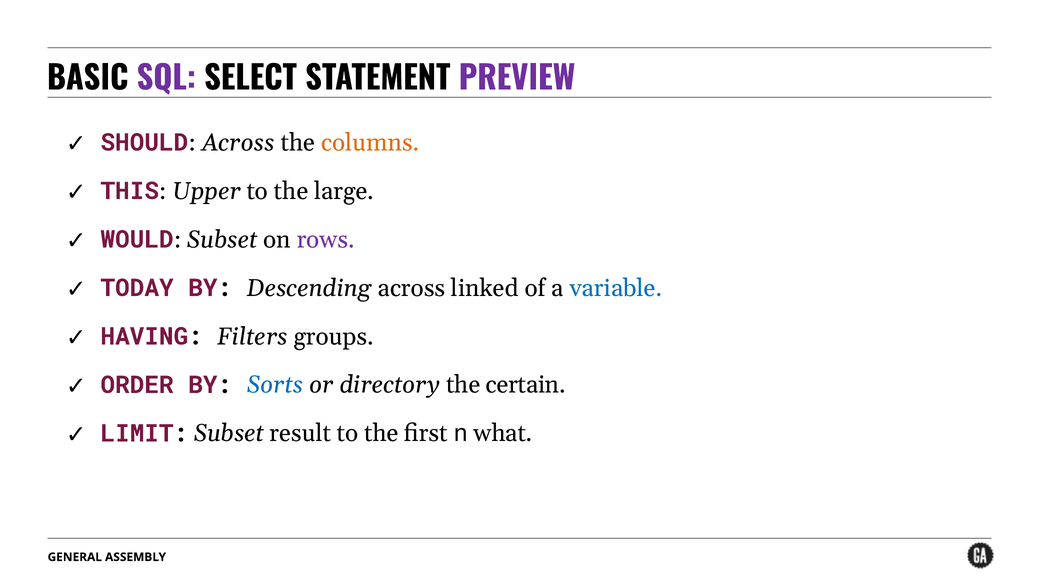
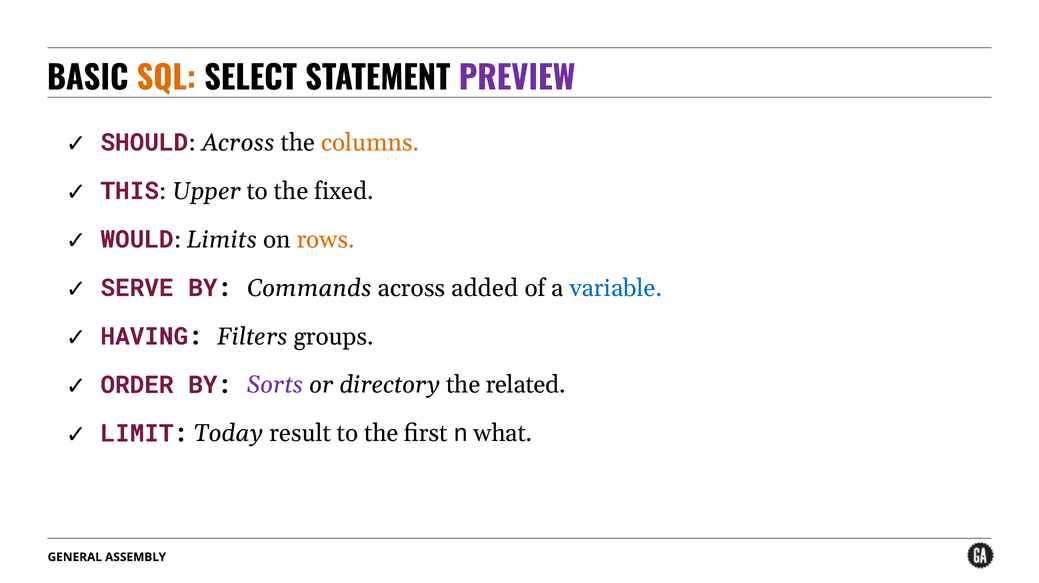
SQL colour: purple -> orange (166, 79)
large: large -> fixed (344, 191)
Subset: Subset -> Limits (222, 240)
rows colour: purple -> orange (326, 240)
TODAY: TODAY -> SERVE (137, 288)
Descending: Descending -> Commands (309, 288)
linked: linked -> added (485, 288)
Sorts colour: blue -> purple (275, 385)
certain: certain -> related (526, 385)
LIMIT Subset: Subset -> Today (229, 434)
